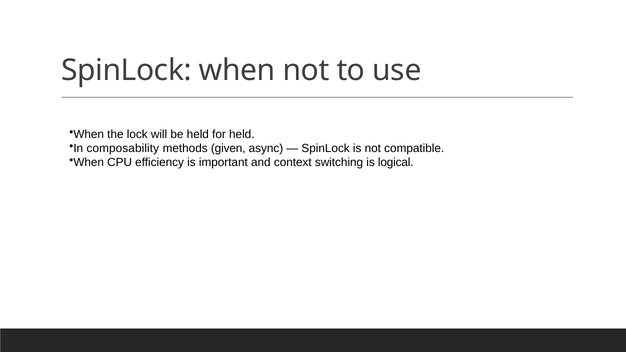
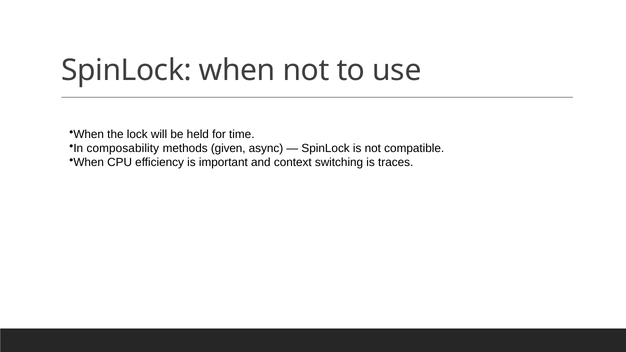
for held: held -> time (242, 134)
logical: logical -> traces (396, 163)
